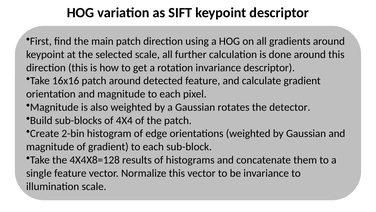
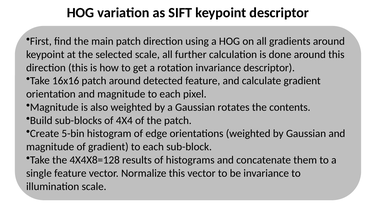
detector: detector -> contents (290, 107)
2-bin: 2-bin -> 5-bin (73, 133)
